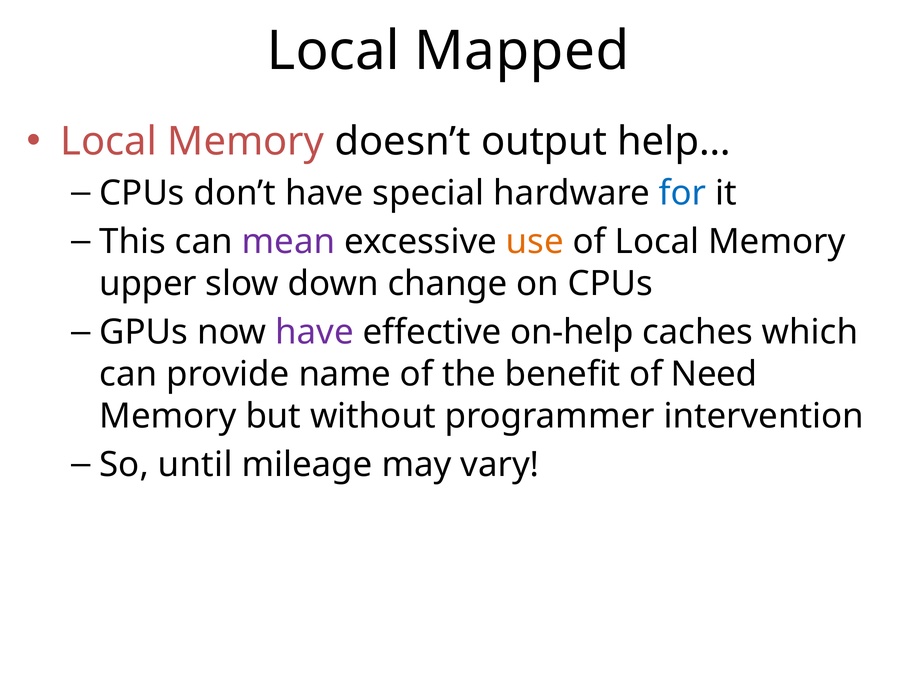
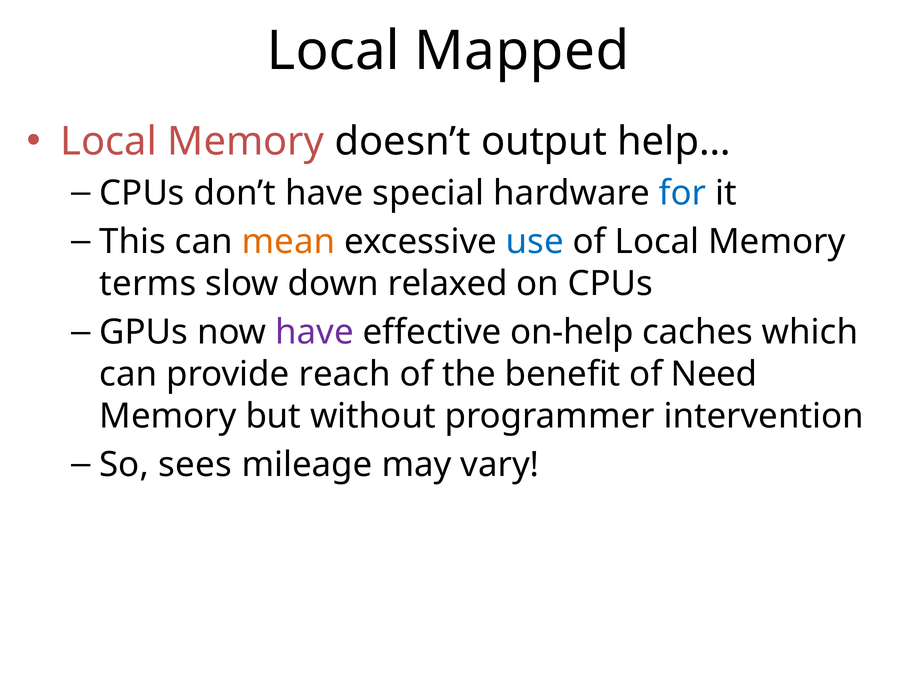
mean colour: purple -> orange (288, 242)
use colour: orange -> blue (535, 242)
upper: upper -> terms (148, 284)
change: change -> relaxed (448, 284)
name: name -> reach (345, 374)
until: until -> sees (195, 465)
